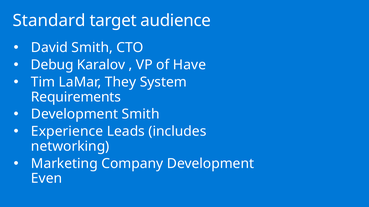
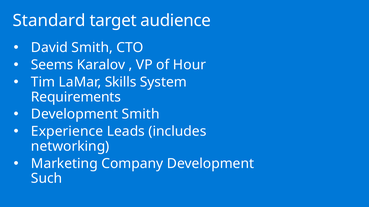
Debug: Debug -> Seems (52, 65)
Have: Have -> Hour (190, 65)
They: They -> Skills (121, 82)
Even: Even -> Such (47, 179)
